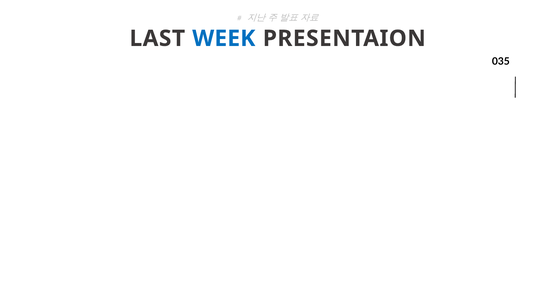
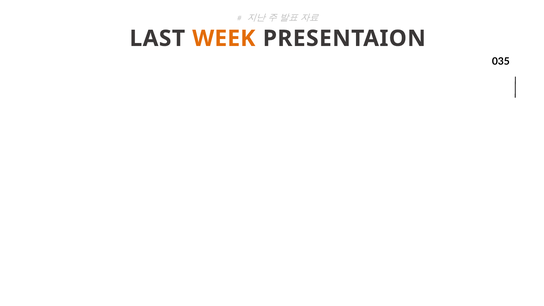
WEEK colour: blue -> orange (224, 38)
